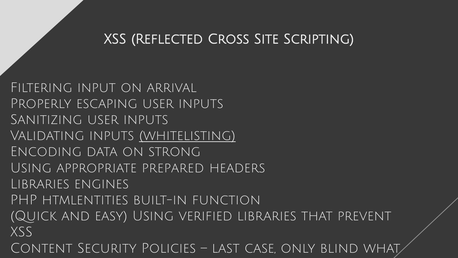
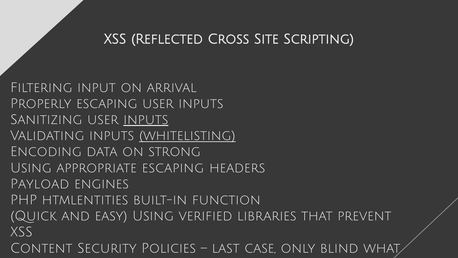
inputs underline: none -> present (146, 120)
appropriate prepared: prepared -> escaping (173, 168)
Libraries: Libraries -> Payload (40, 184)
